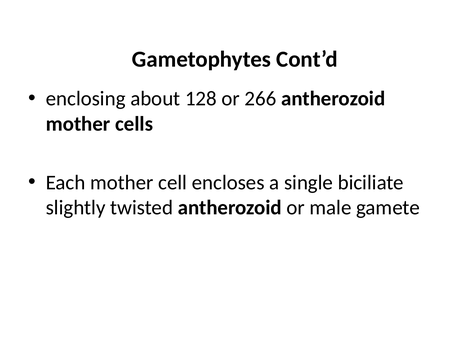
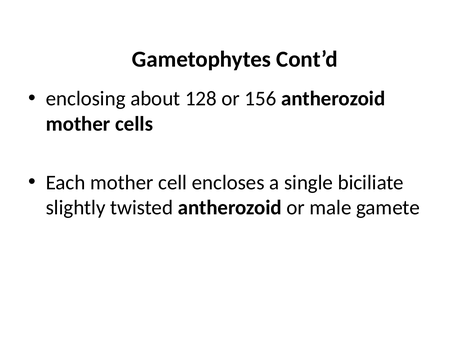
266: 266 -> 156 (260, 99)
